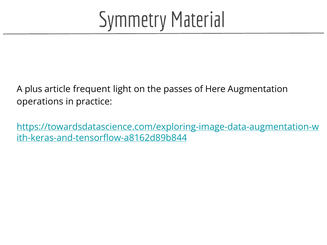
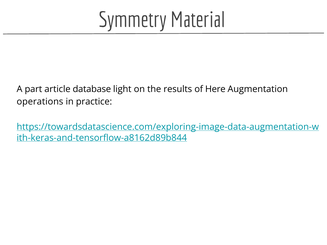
plus: plus -> part (33, 89)
frequent: frequent -> database (92, 89)
passes: passes -> results (178, 89)
